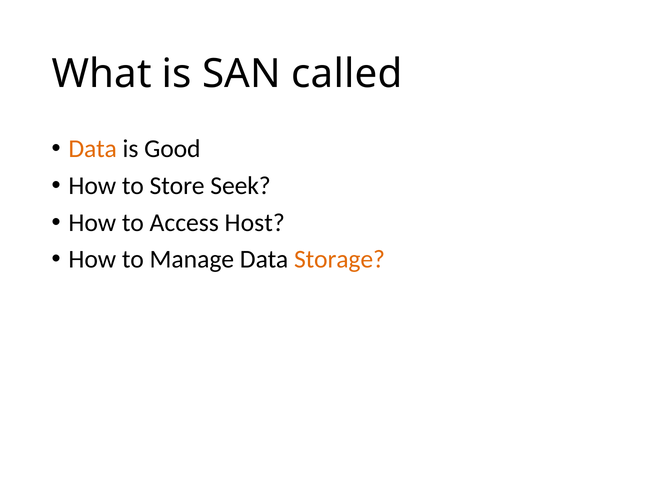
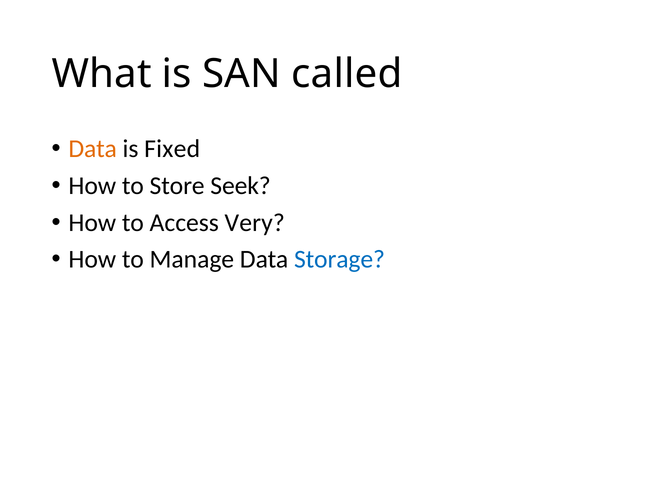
Good: Good -> Fixed (172, 149)
Host: Host -> Very (255, 223)
Storage colour: orange -> blue (339, 259)
